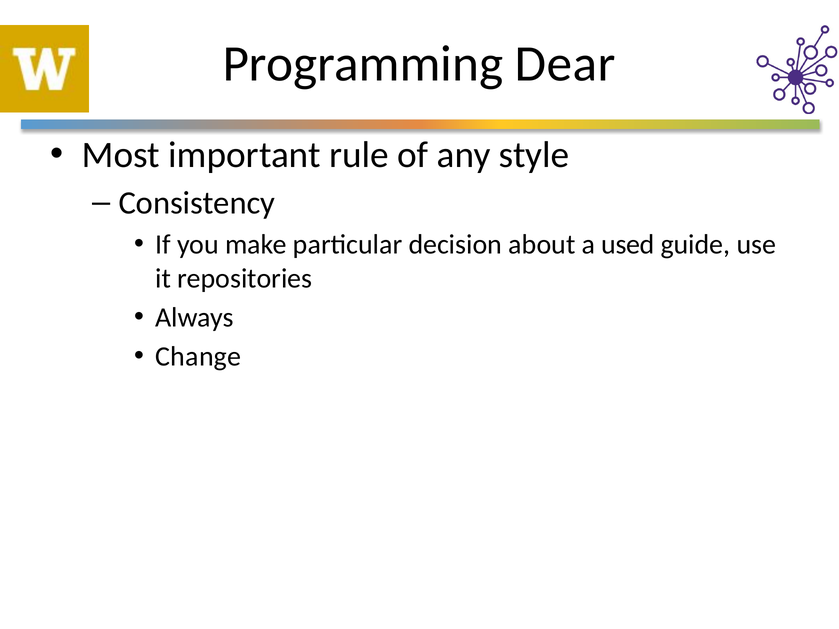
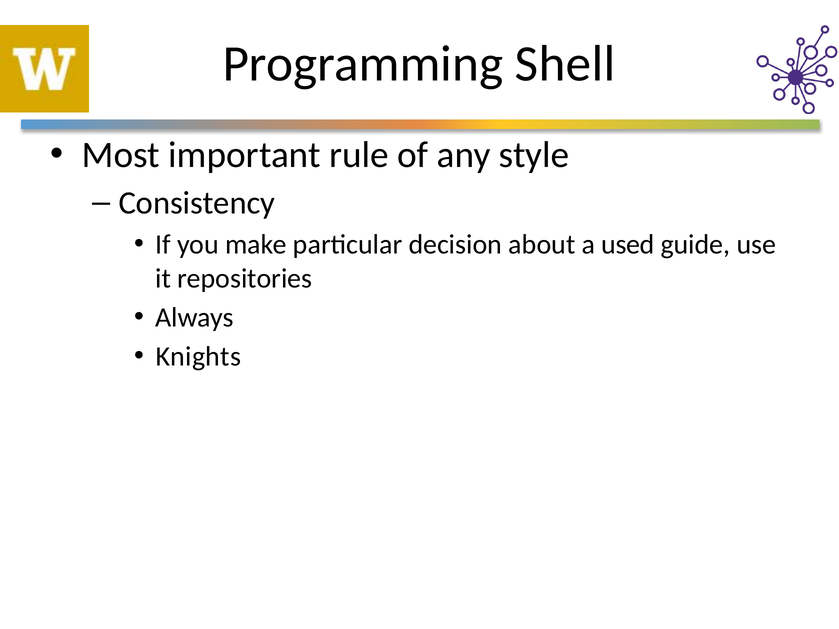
Dear: Dear -> Shell (565, 64)
Change: Change -> Knights (198, 357)
